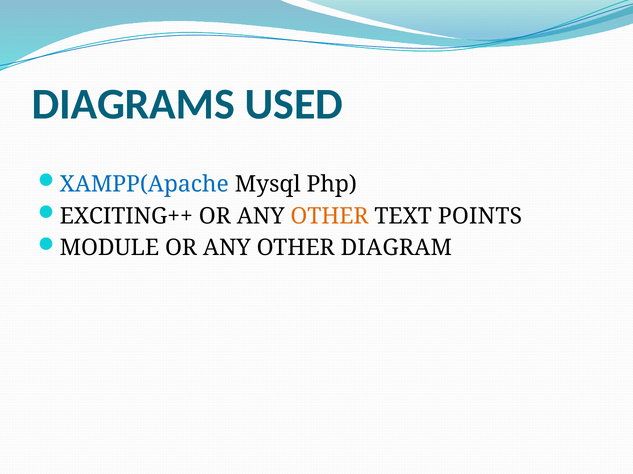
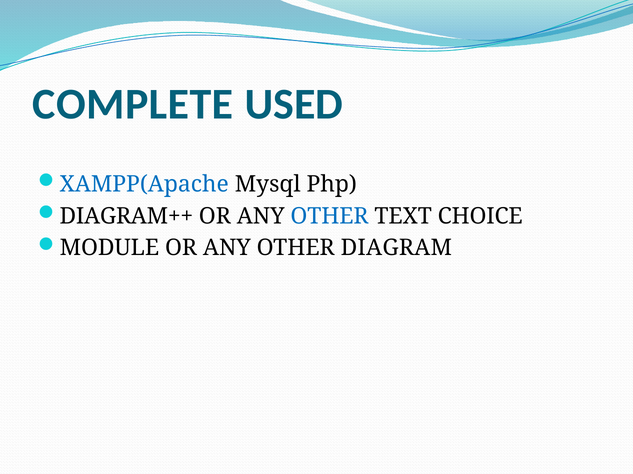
DIAGRAMS: DIAGRAMS -> COMPLETE (133, 105)
EXCITING++: EXCITING++ -> DIAGRAM++ (126, 216)
OTHER colour: orange -> blue (329, 216)
POINTS: POINTS -> CHOICE (480, 216)
